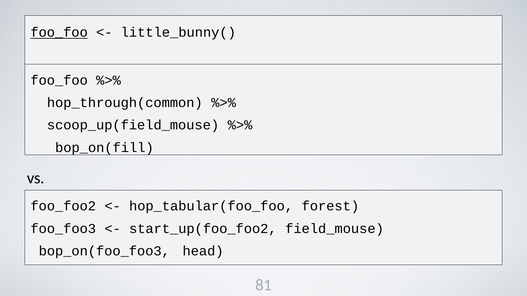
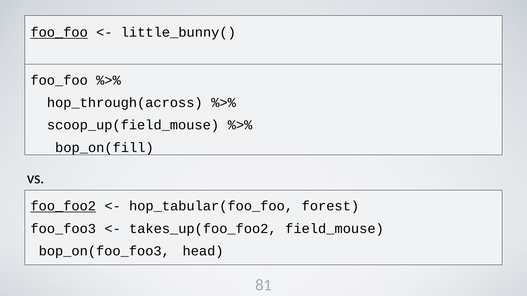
hop_through(common: hop_through(common -> hop_through(across (125, 103)
foo_foo2 underline: none -> present (63, 206)
start_up(foo_foo2: start_up(foo_foo2 -> takes_up(foo_foo2 (203, 229)
